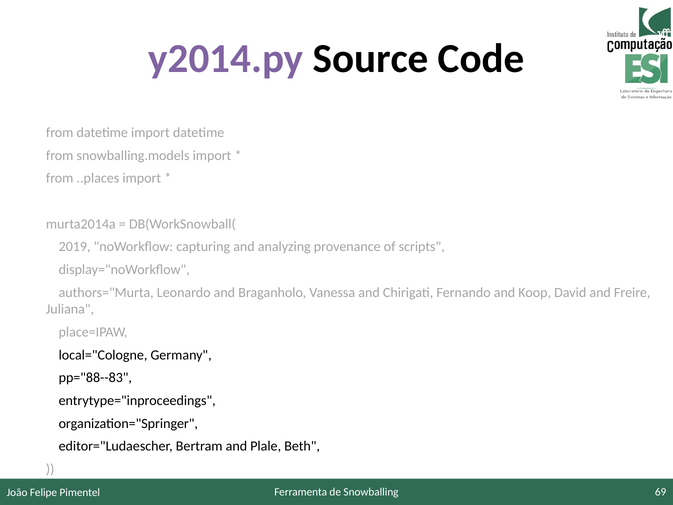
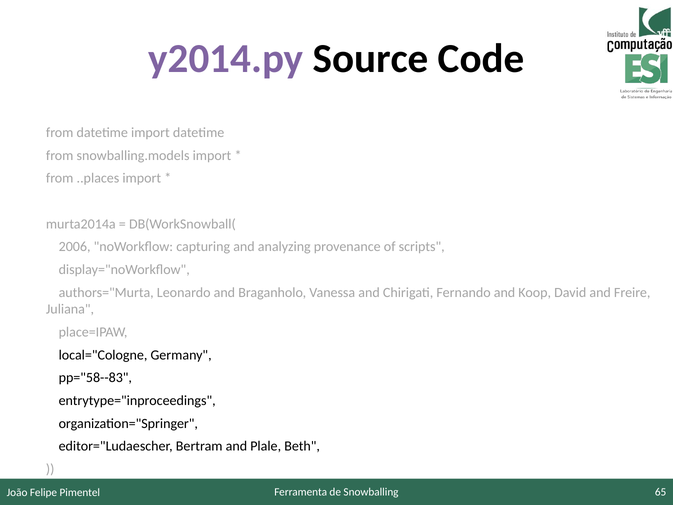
2019: 2019 -> 2006 (75, 247)
pp="88--83: pp="88--83 -> pp="58--83 (95, 378)
69: 69 -> 65 (661, 492)
